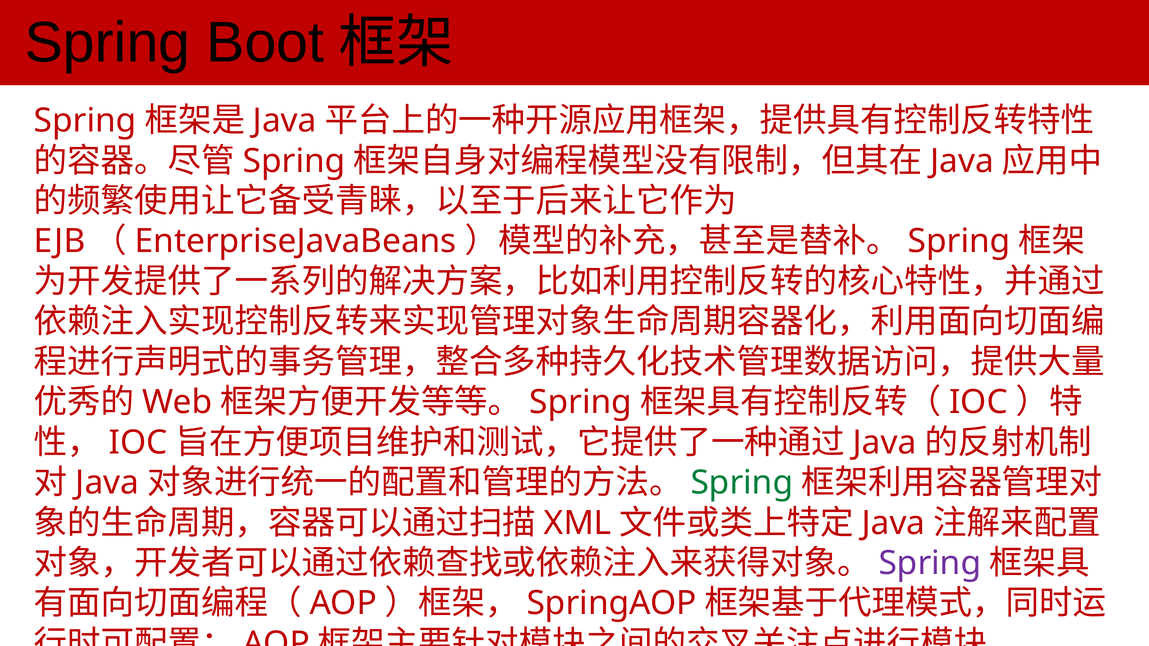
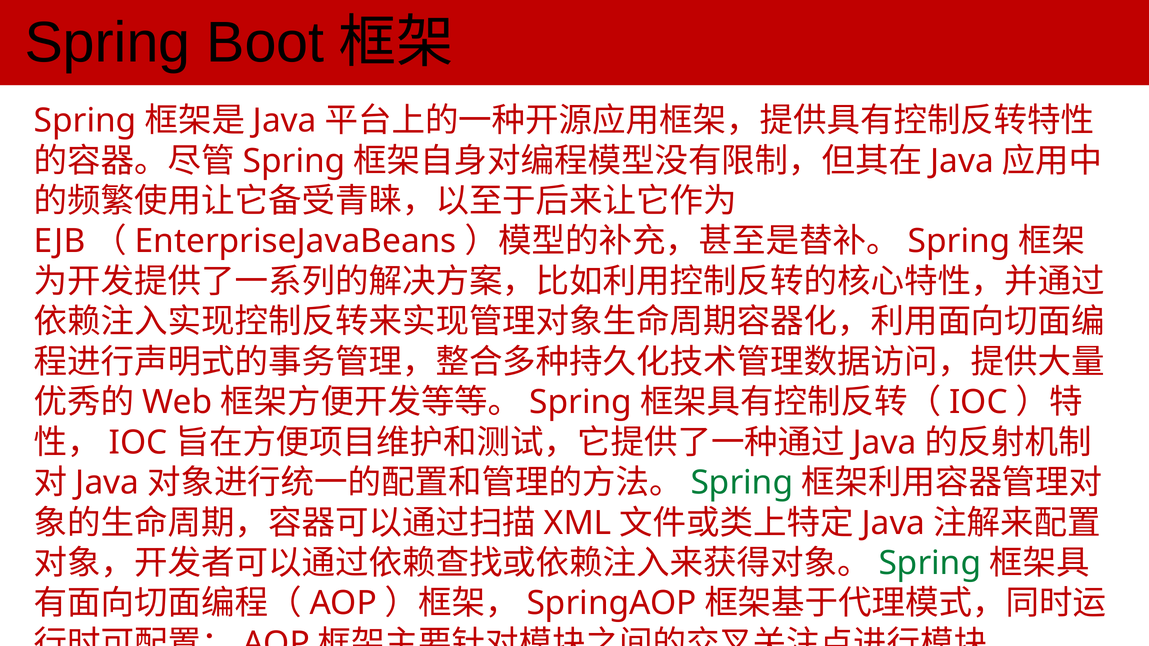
Spring colour: purple -> green (930, 563)
